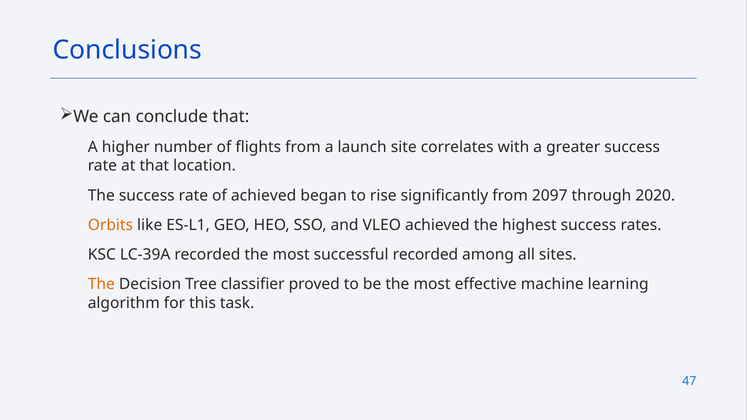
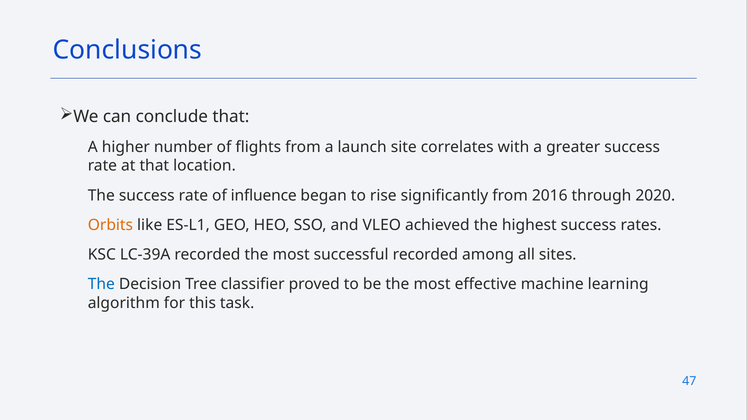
of achieved: achieved -> influence (264, 196)
2097: 2097 -> 2016 (550, 196)
The colour: orange -> blue (101, 284)
